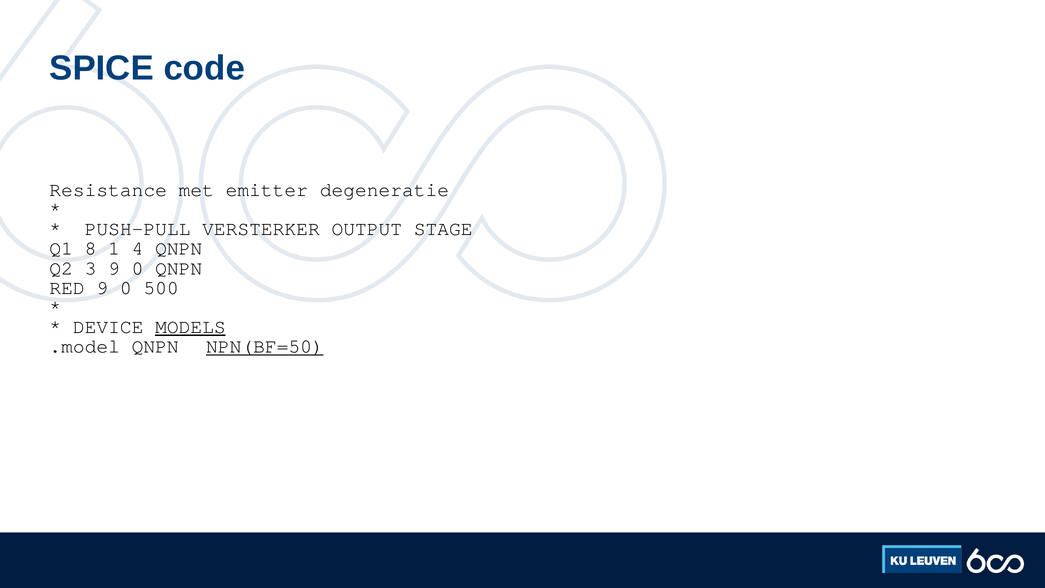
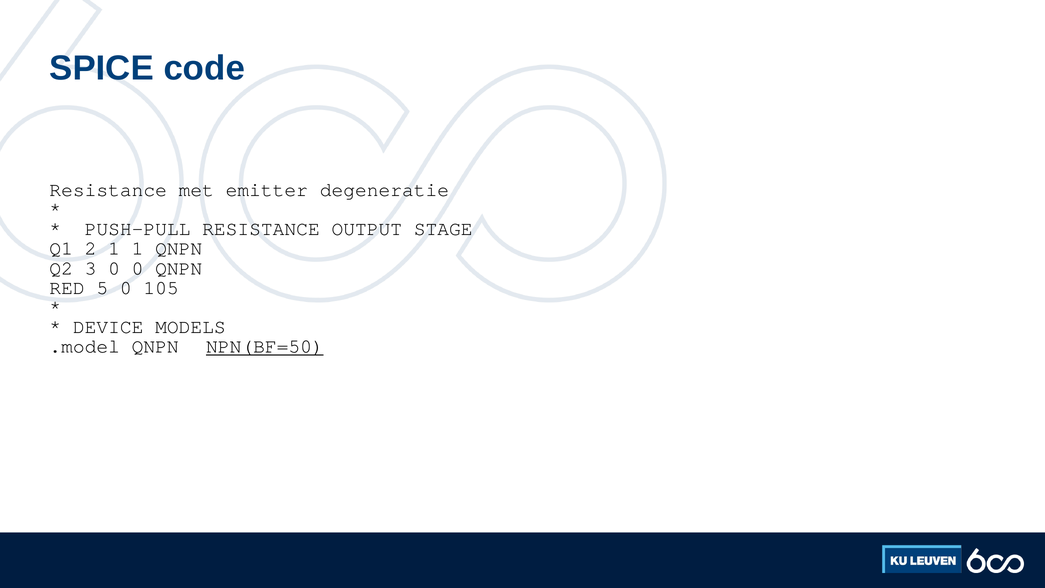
PUSH-PULL VERSTERKER: VERSTERKER -> RESISTANCE (261, 229)
8: 8 -> 2 (91, 248)
1 4: 4 -> 1 (138, 248)
3 9: 9 -> 0 (114, 268)
RED 9: 9 -> 5 (102, 288)
500: 500 -> 105 (161, 288)
MODELS underline: present -> none (190, 327)
